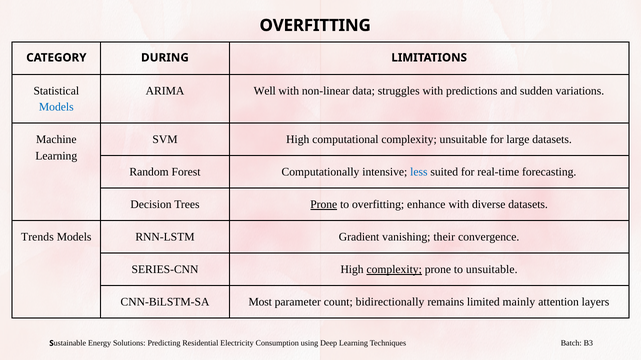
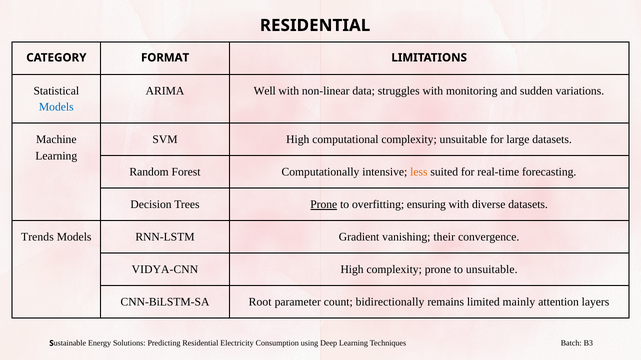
OVERFITTING: OVERFITTING -> RESIDENTIAL (315, 25)
DURING: DURING -> FORMAT (165, 58)
predictions: predictions -> monitoring (472, 91)
less colour: blue -> orange (419, 172)
enhance: enhance -> ensuring (426, 205)
SERIES-CNN: SERIES-CNN -> VIDYA-CNN (165, 270)
complexity underline: present -> none (394, 270)
Most: Most -> Root (260, 302)
